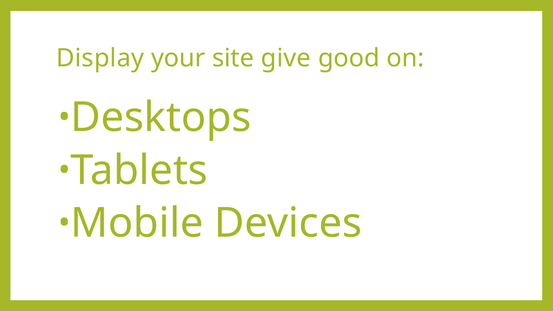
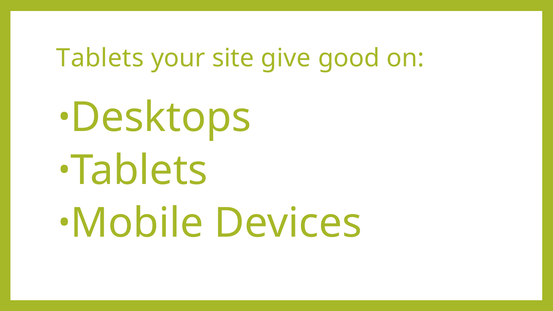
Display: Display -> Tablets (100, 58)
